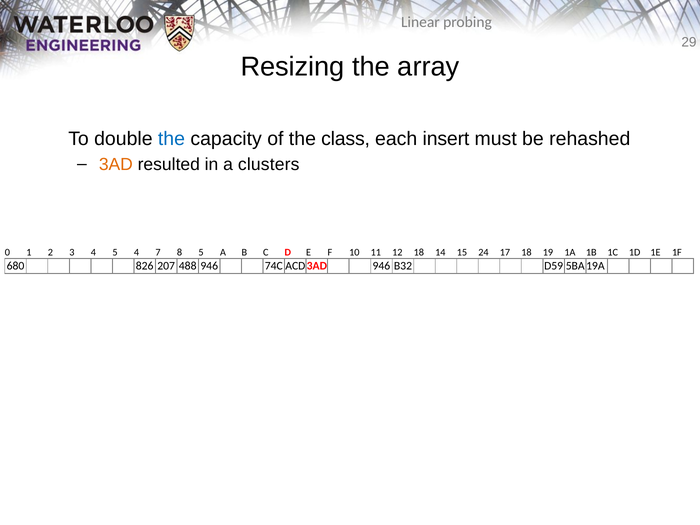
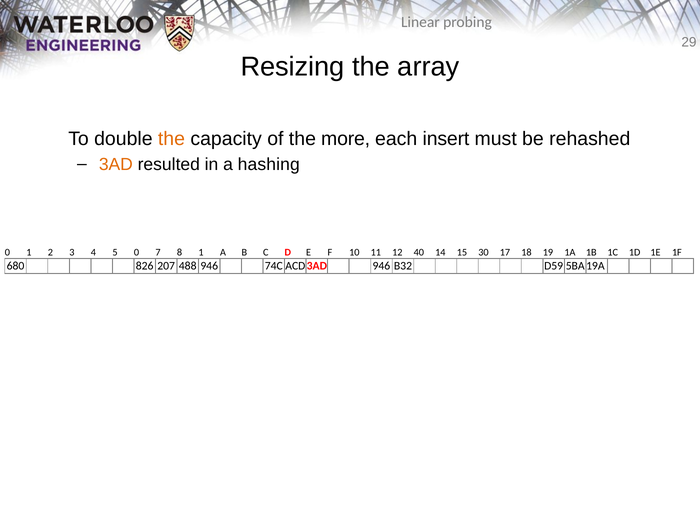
the colour: blue -> orange (171, 139)
class: class -> more (346, 139)
clusters: clusters -> hashing (269, 165)
5 4: 4 -> 0 (136, 252)
8 5: 5 -> 1 (201, 252)
12 18: 18 -> 40 (419, 252)
24: 24 -> 30 (483, 252)
